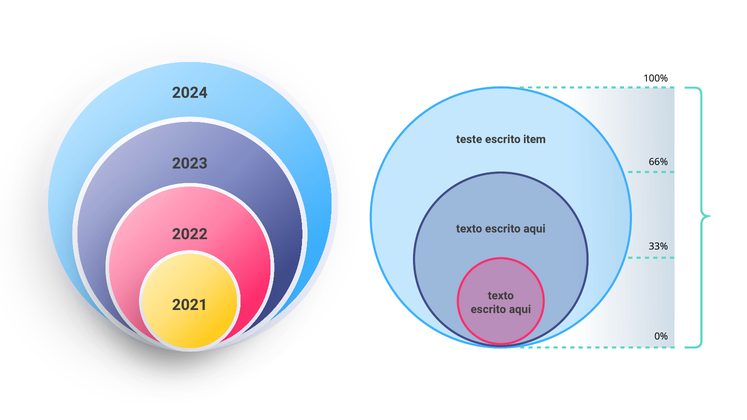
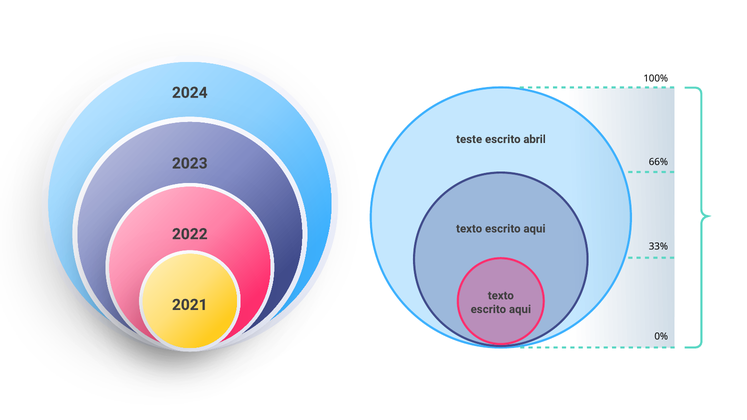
item: item -> abril (535, 139)
